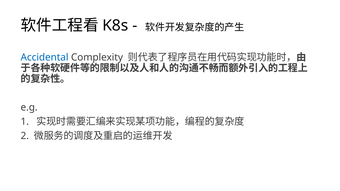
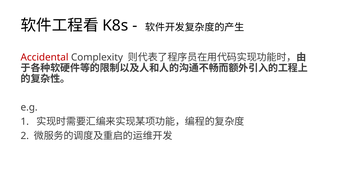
Accidental colour: blue -> red (45, 57)
